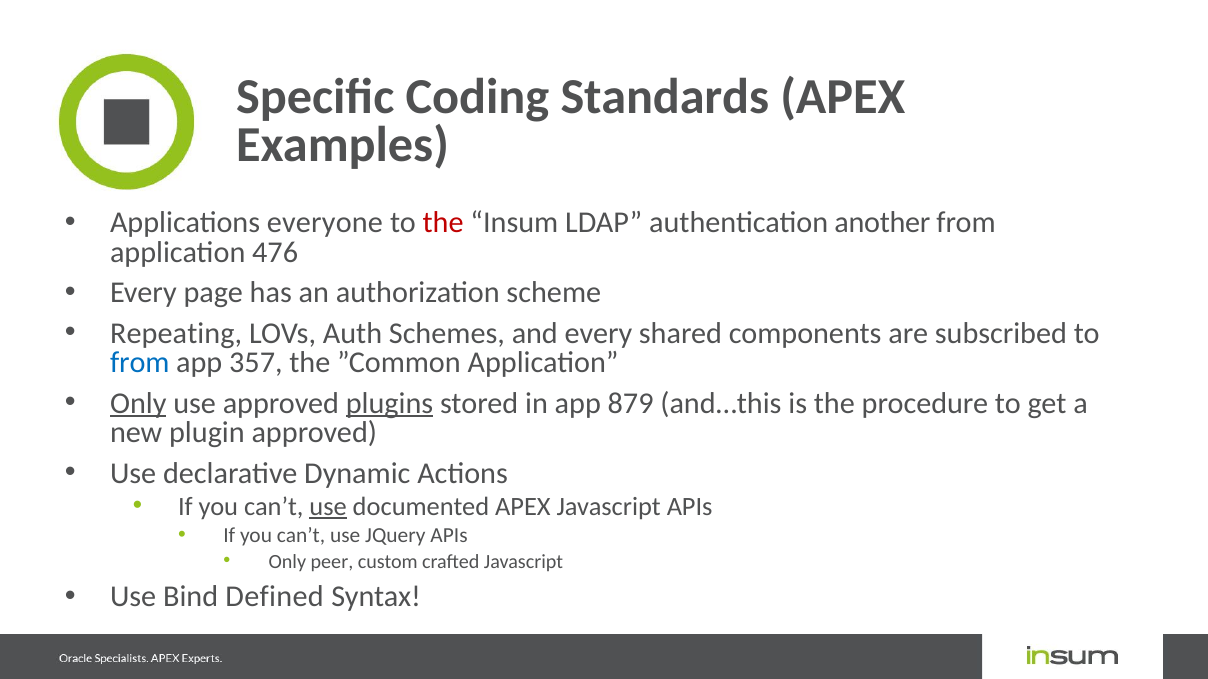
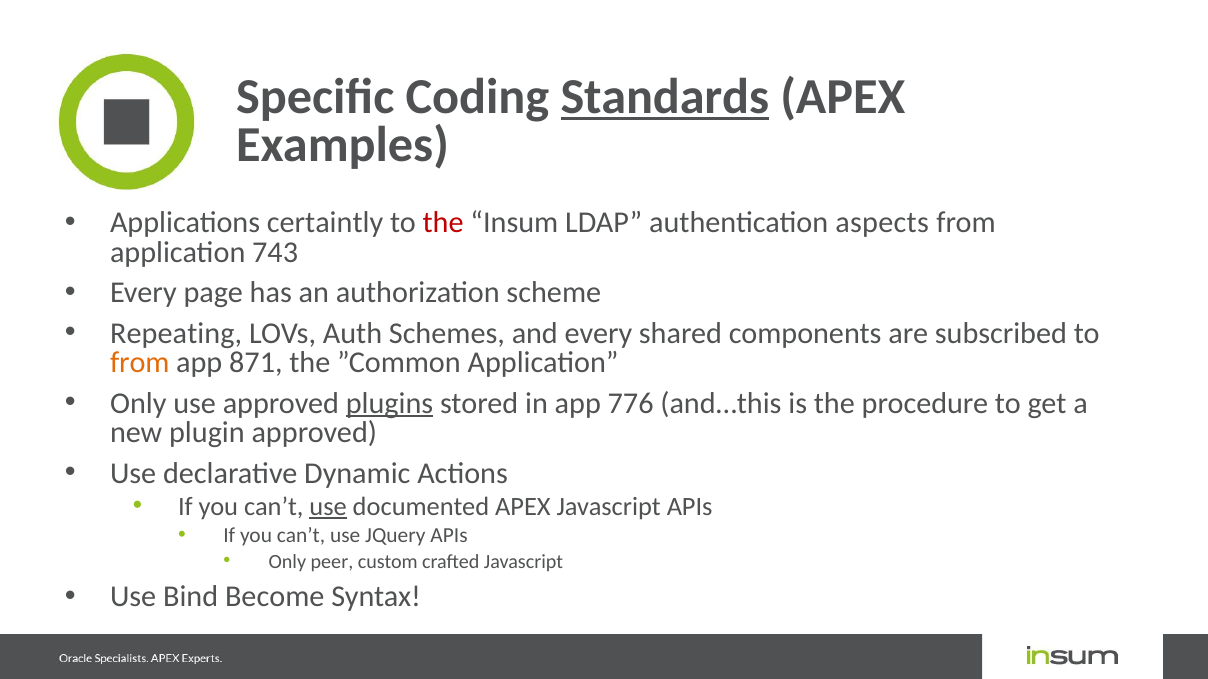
Standards underline: none -> present (665, 97)
everyone: everyone -> certaintly (325, 223)
another: another -> aspects (882, 223)
476: 476 -> 743 (275, 252)
from colour: blue -> orange (140, 363)
357: 357 -> 871 (256, 363)
Only underline: present -> none (138, 404)
879: 879 -> 776 (631, 404)
Defined: Defined -> Become (275, 597)
